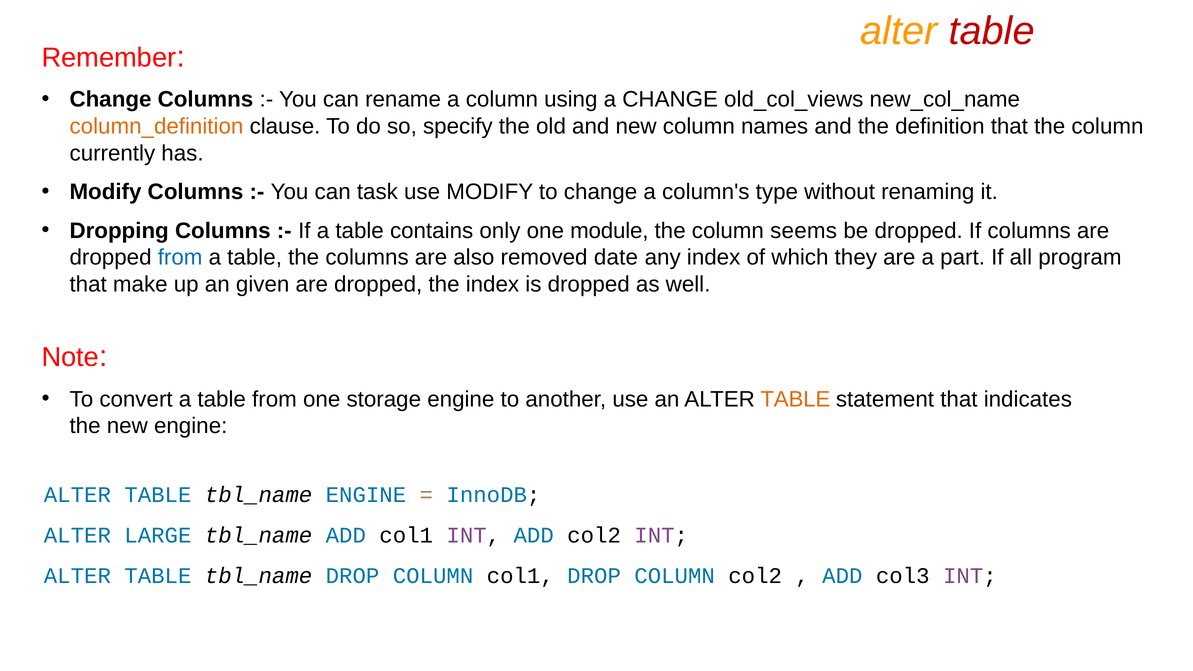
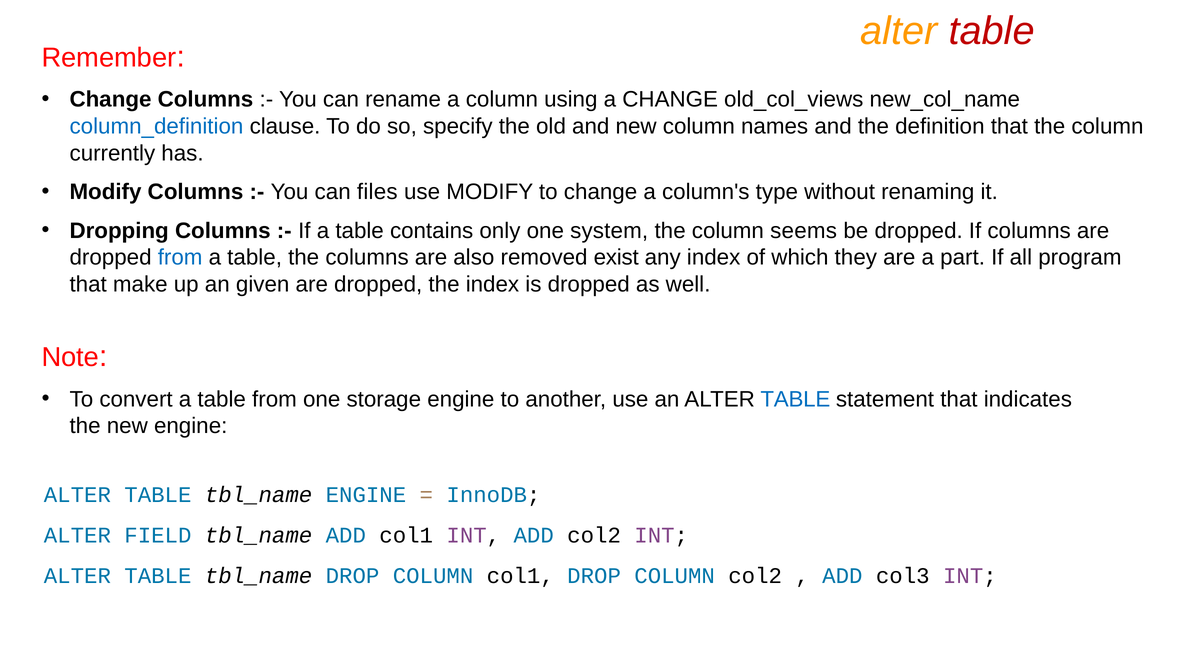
column_definition colour: orange -> blue (156, 126)
task: task -> files (377, 192)
module: module -> system (609, 231)
date: date -> exist (616, 258)
TABLE colour: orange -> blue (795, 399)
LARGE: LARGE -> FIELD (158, 535)
